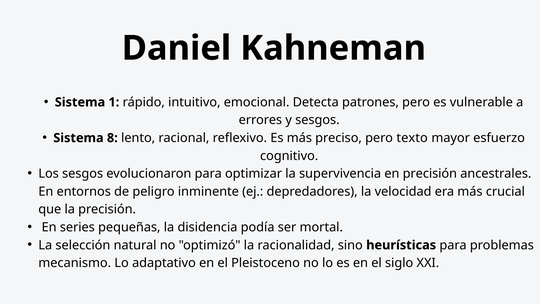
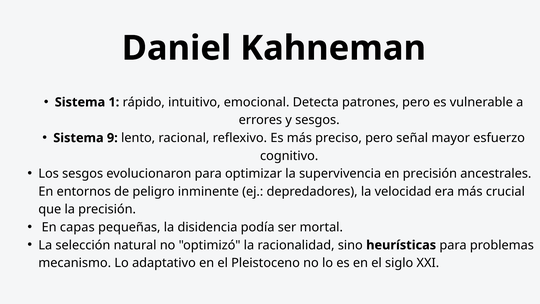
8: 8 -> 9 (112, 138)
texto: texto -> señal (412, 138)
series: series -> capas (77, 227)
